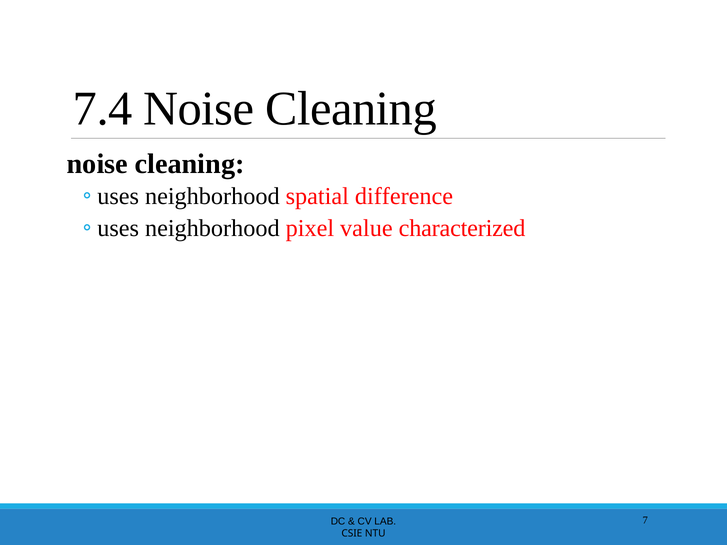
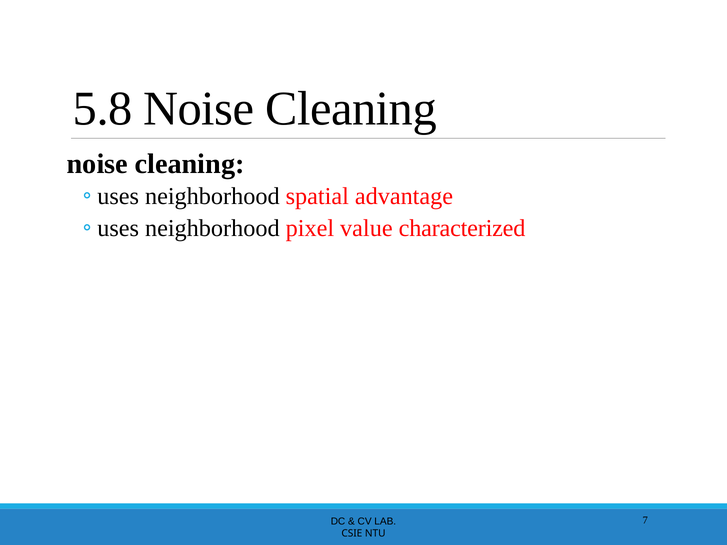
7.4: 7.4 -> 5.8 (103, 109)
difference: difference -> advantage (404, 196)
